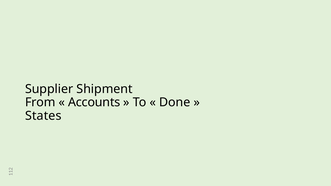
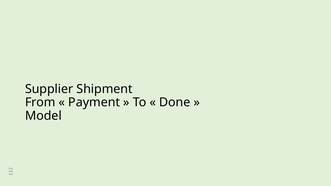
Accounts: Accounts -> Payment (94, 102)
States: States -> Model (43, 116)
